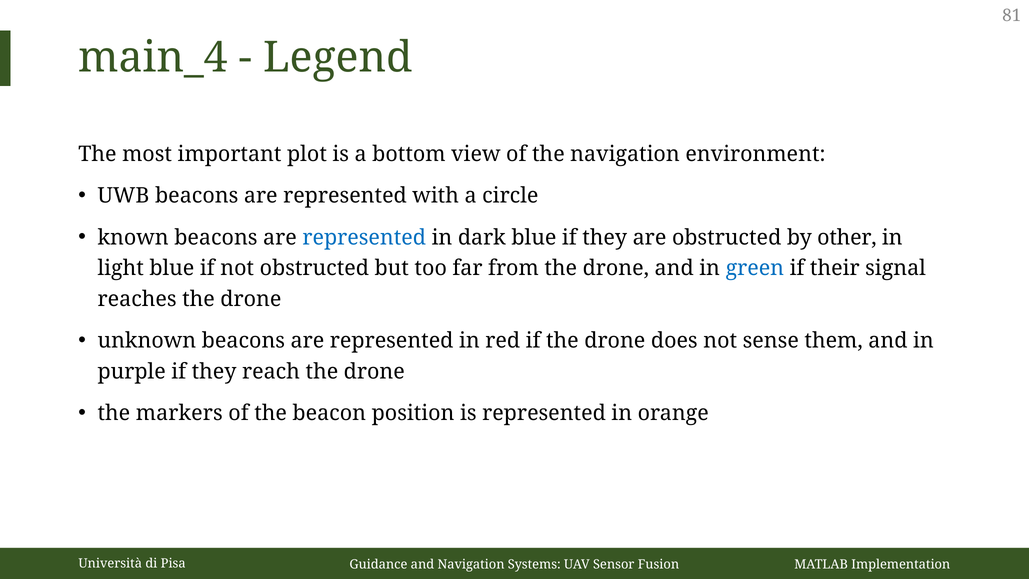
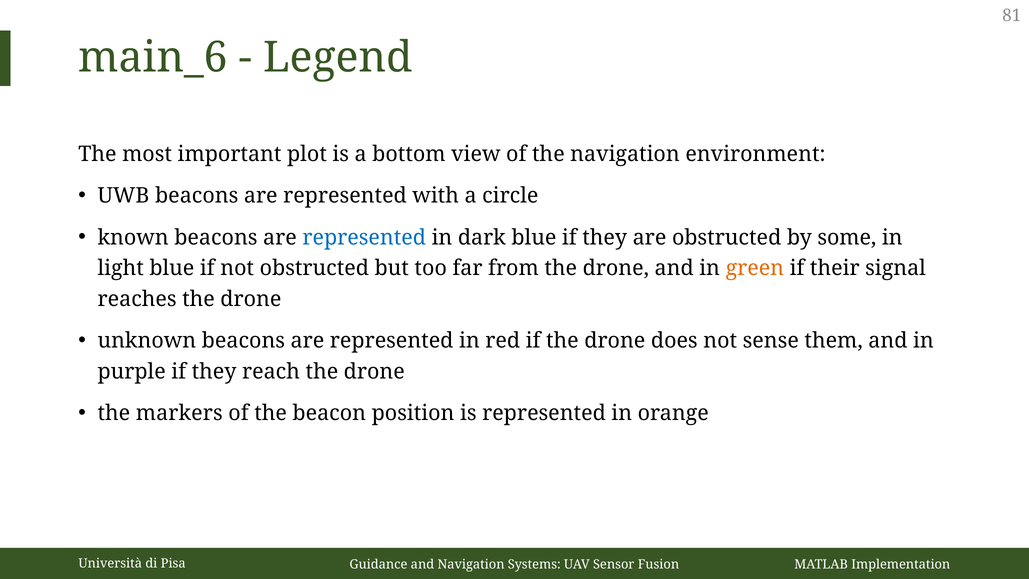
main_4: main_4 -> main_6 (153, 57)
other: other -> some (847, 237)
green colour: blue -> orange (755, 268)
